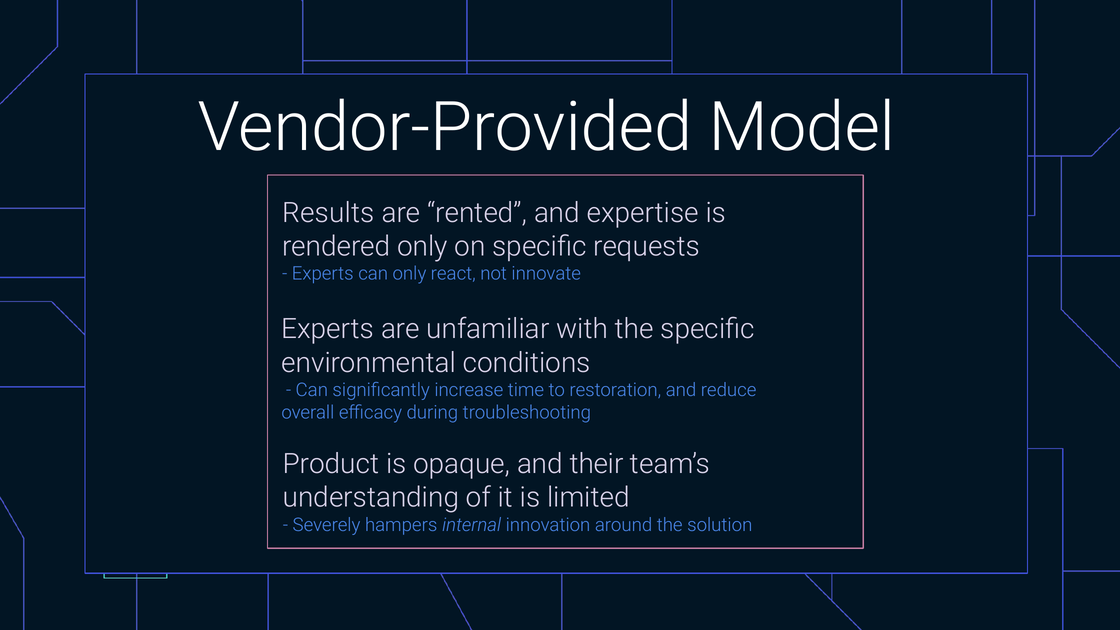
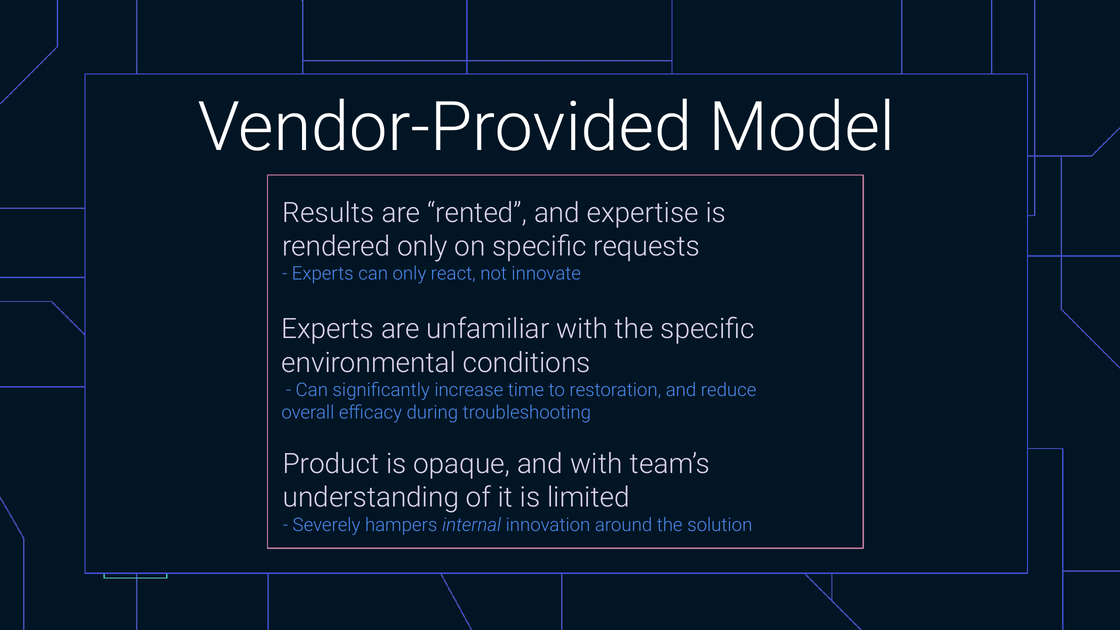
and their: their -> with (596, 464)
